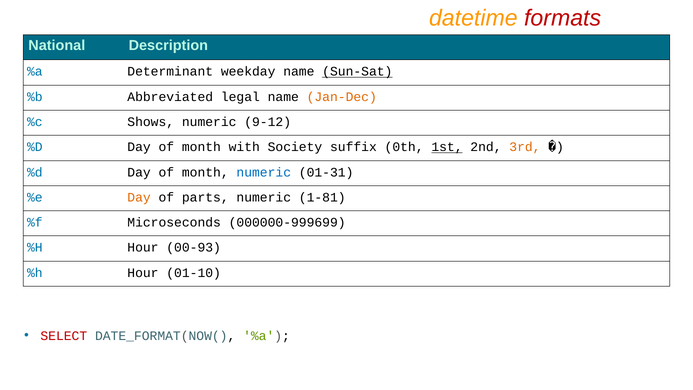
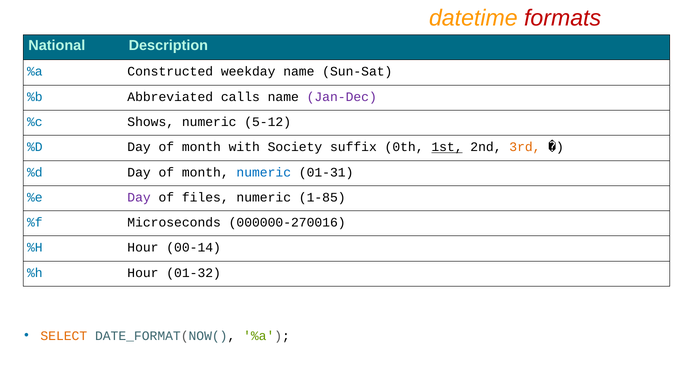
Determinant: Determinant -> Constructed (170, 72)
Sun-Sat underline: present -> none (357, 72)
legal: legal -> calls (240, 97)
Jan-Dec colour: orange -> purple (342, 97)
9-12: 9-12 -> 5-12 (268, 122)
Day colour: orange -> purple (139, 197)
parts: parts -> files (205, 197)
1-81: 1-81 -> 1-85 (322, 197)
000000-999699: 000000-999699 -> 000000-270016 (287, 222)
00-93: 00-93 -> 00-14 (194, 248)
01-10: 01-10 -> 01-32 (194, 273)
SELECT colour: red -> orange (64, 336)
